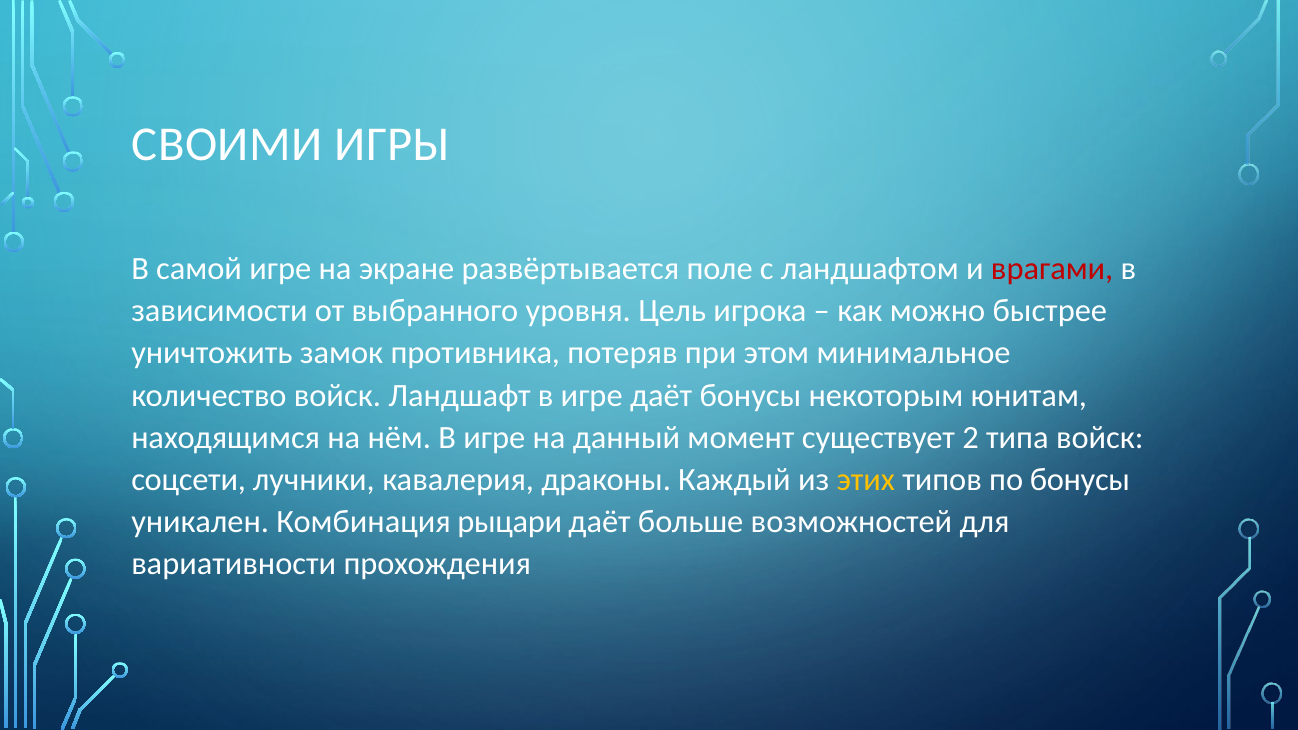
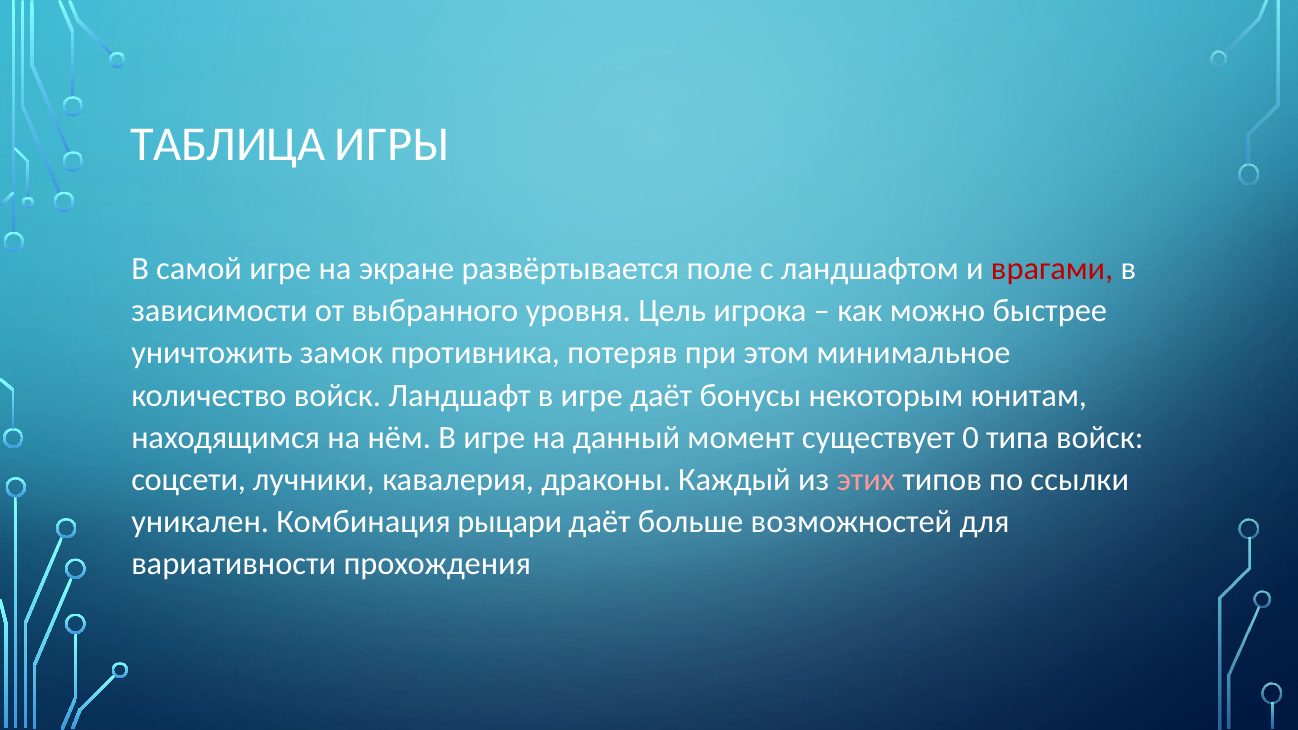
СВОИМИ: СВОИМИ -> ТАБЛИЦА (228, 144)
2: 2 -> 0 (971, 437)
этих colour: yellow -> pink (866, 479)
по бонусы: бонусы -> ссылки (1080, 479)
